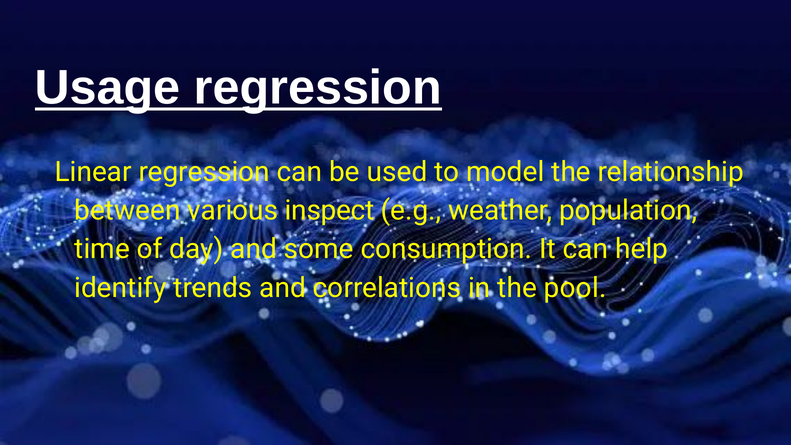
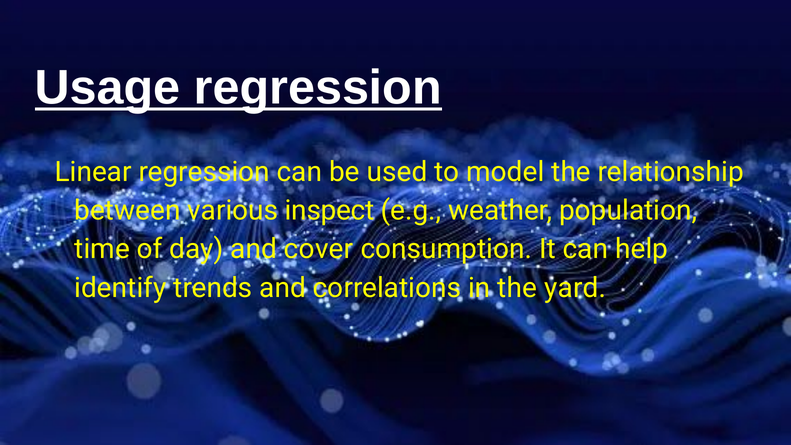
some: some -> cover (319, 249)
pool: pool -> yard (575, 288)
